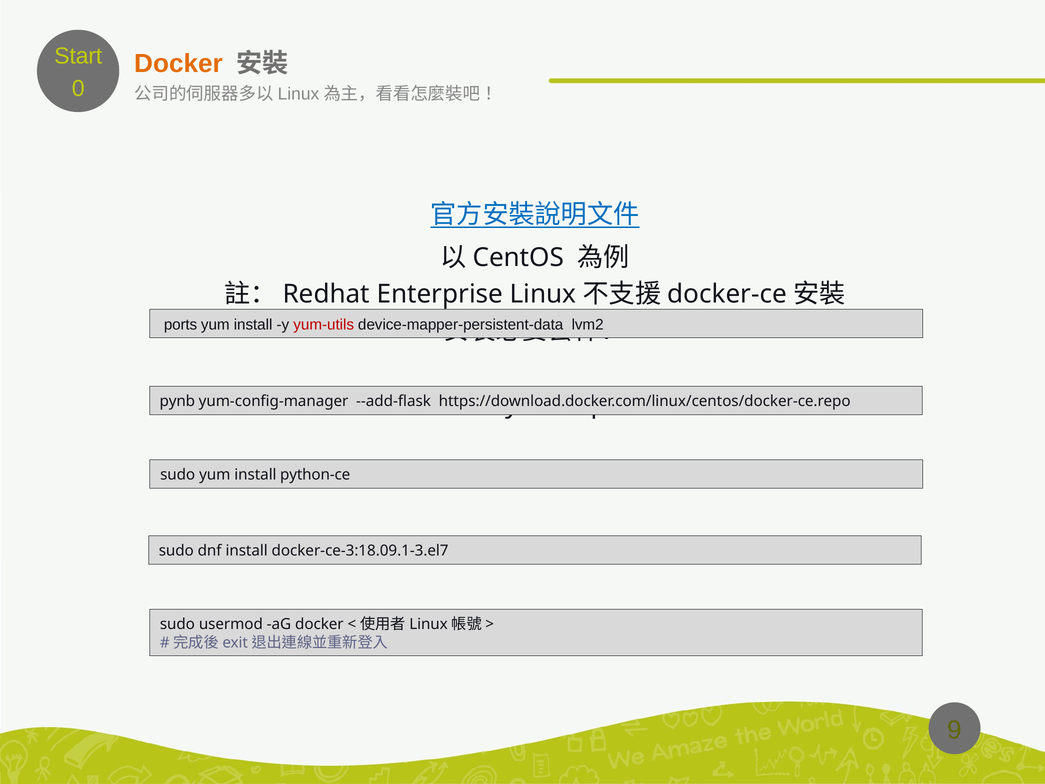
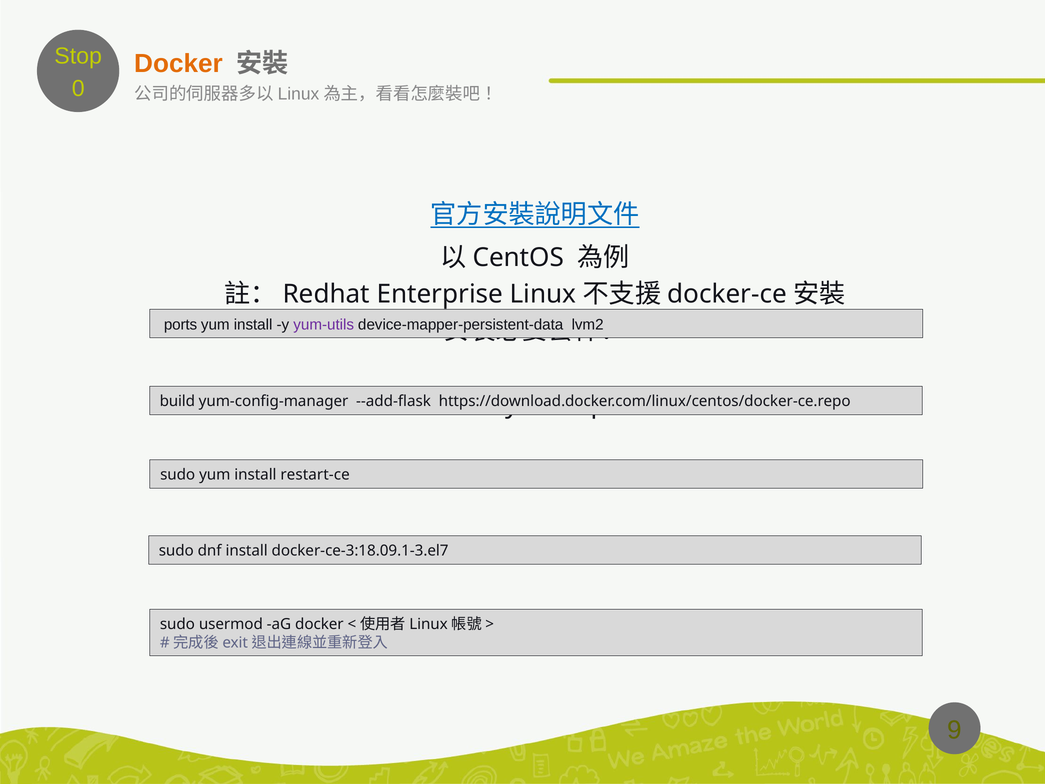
Start: Start -> Stop (78, 56)
yum-utils colour: red -> purple (324, 325)
pynb: pynb -> build (177, 401)
python-ce: python-ce -> restart-ce (315, 475)
